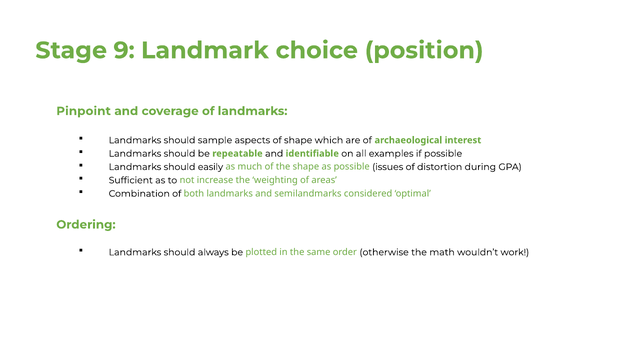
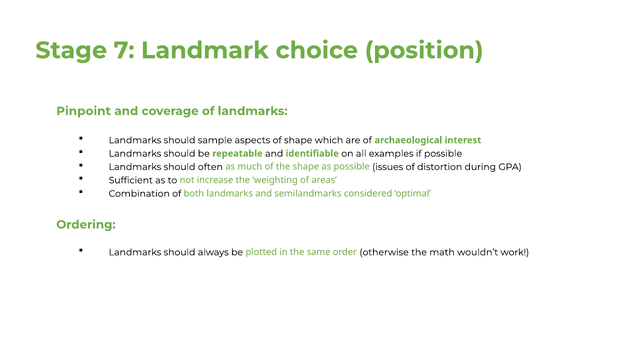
9: 9 -> 7 (124, 50)
easily: easily -> often (210, 167)
